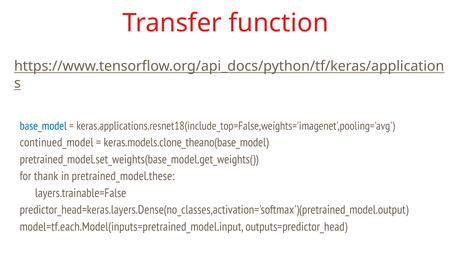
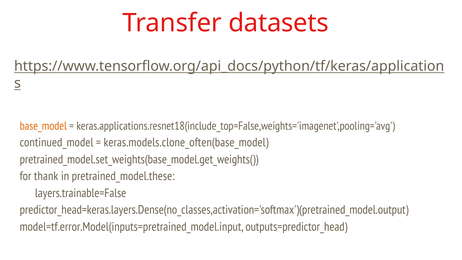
function: function -> datasets (279, 23)
base_model colour: blue -> orange (43, 126)
keras.models.clone_theano(base_model: keras.models.clone_theano(base_model -> keras.models.clone_often(base_model (186, 143)
model=tf.each.Model(inputs=pretrained_model.input: model=tf.each.Model(inputs=pretrained_model.input -> model=tf.error.Model(inputs=pretrained_model.input (132, 227)
